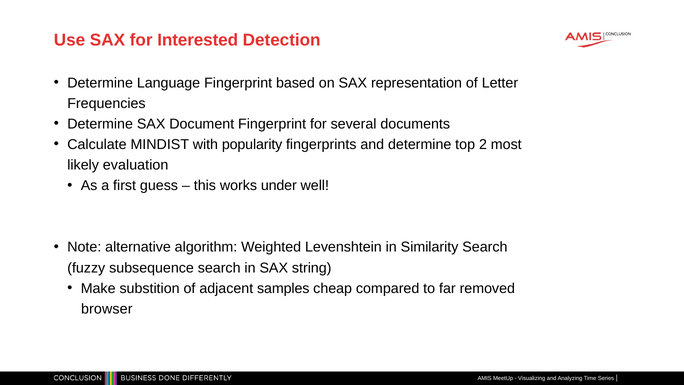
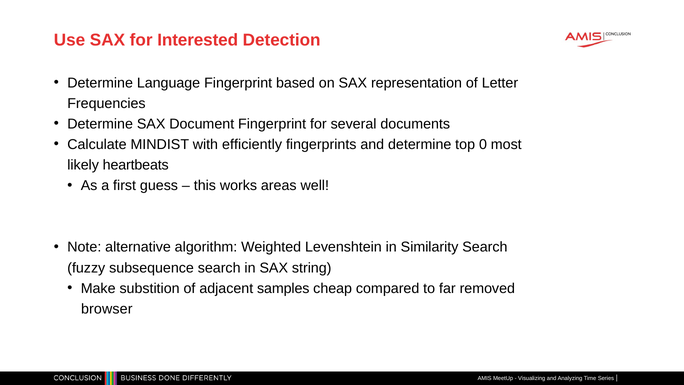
popularity: popularity -> efficiently (252, 145)
2: 2 -> 0 (483, 145)
evaluation: evaluation -> heartbeats (136, 165)
under: under -> areas (279, 186)
